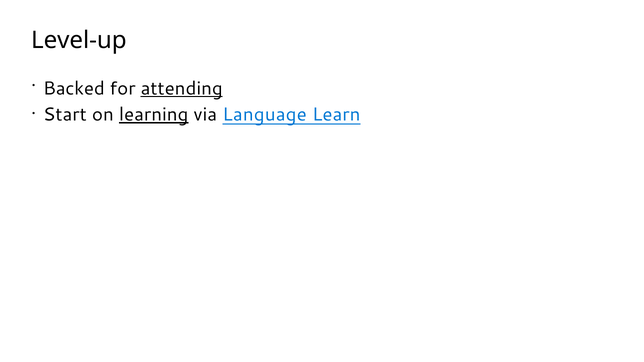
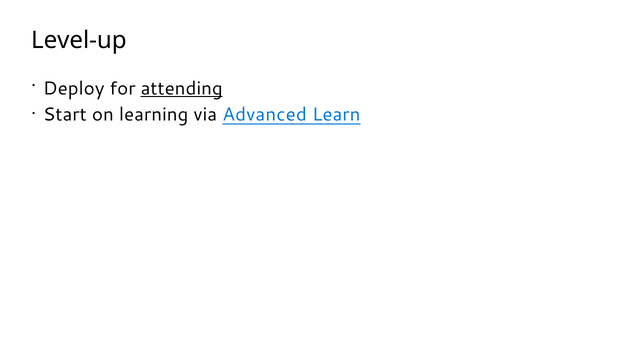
Backed: Backed -> Deploy (74, 88)
learning underline: present -> none (154, 115)
Language: Language -> Advanced (265, 115)
